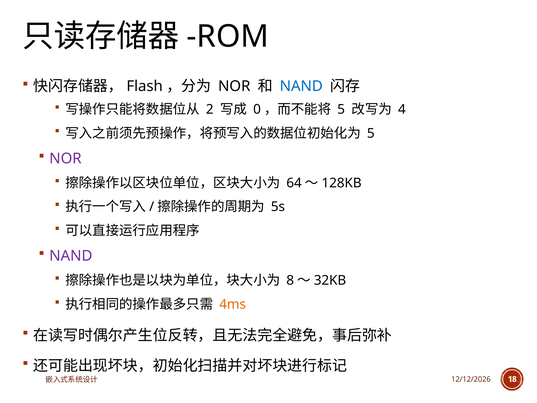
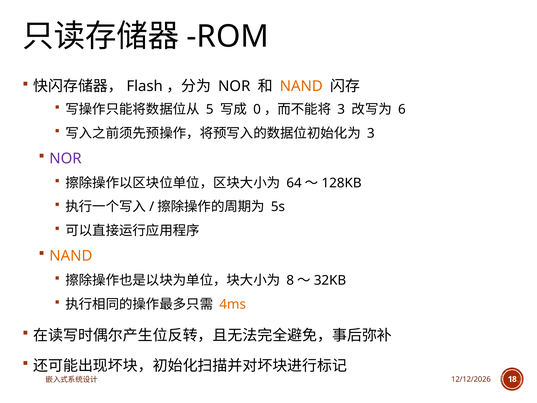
NAND colour: blue -> orange (301, 86)
2: 2 -> 5 (210, 109)
5: 5 -> 3 (341, 109)
4: 4 -> 6 (402, 109)
5: 5 -> 3 (371, 133)
NAND colour: purple -> orange (71, 256)
